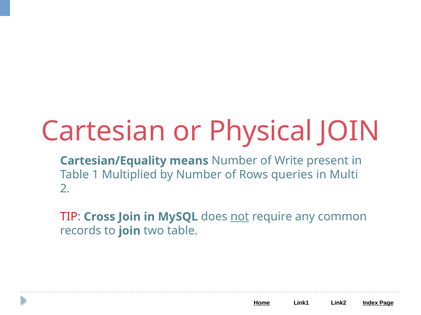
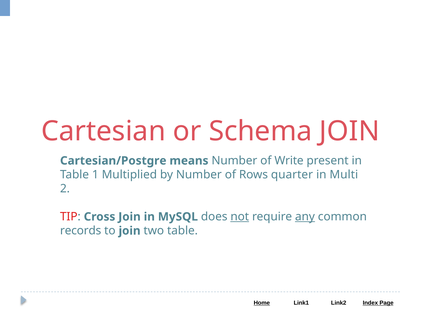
Physical: Physical -> Schema (261, 132)
Cartesian/Equality: Cartesian/Equality -> Cartesian/Postgre (113, 161)
queries: queries -> quarter (292, 175)
any underline: none -> present (305, 217)
